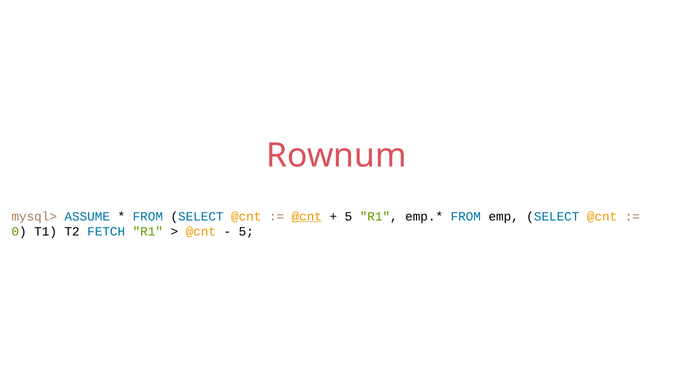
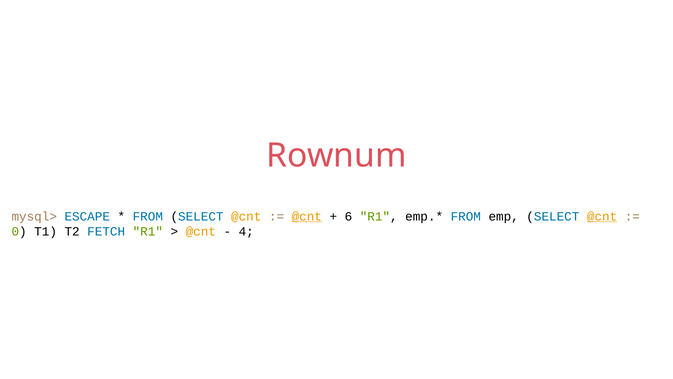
ASSUME: ASSUME -> ESCAPE (87, 216)
5: 5 -> 6 (348, 216)
@cnt underline: none -> present (602, 216)
5: 5 -> 4 (246, 231)
